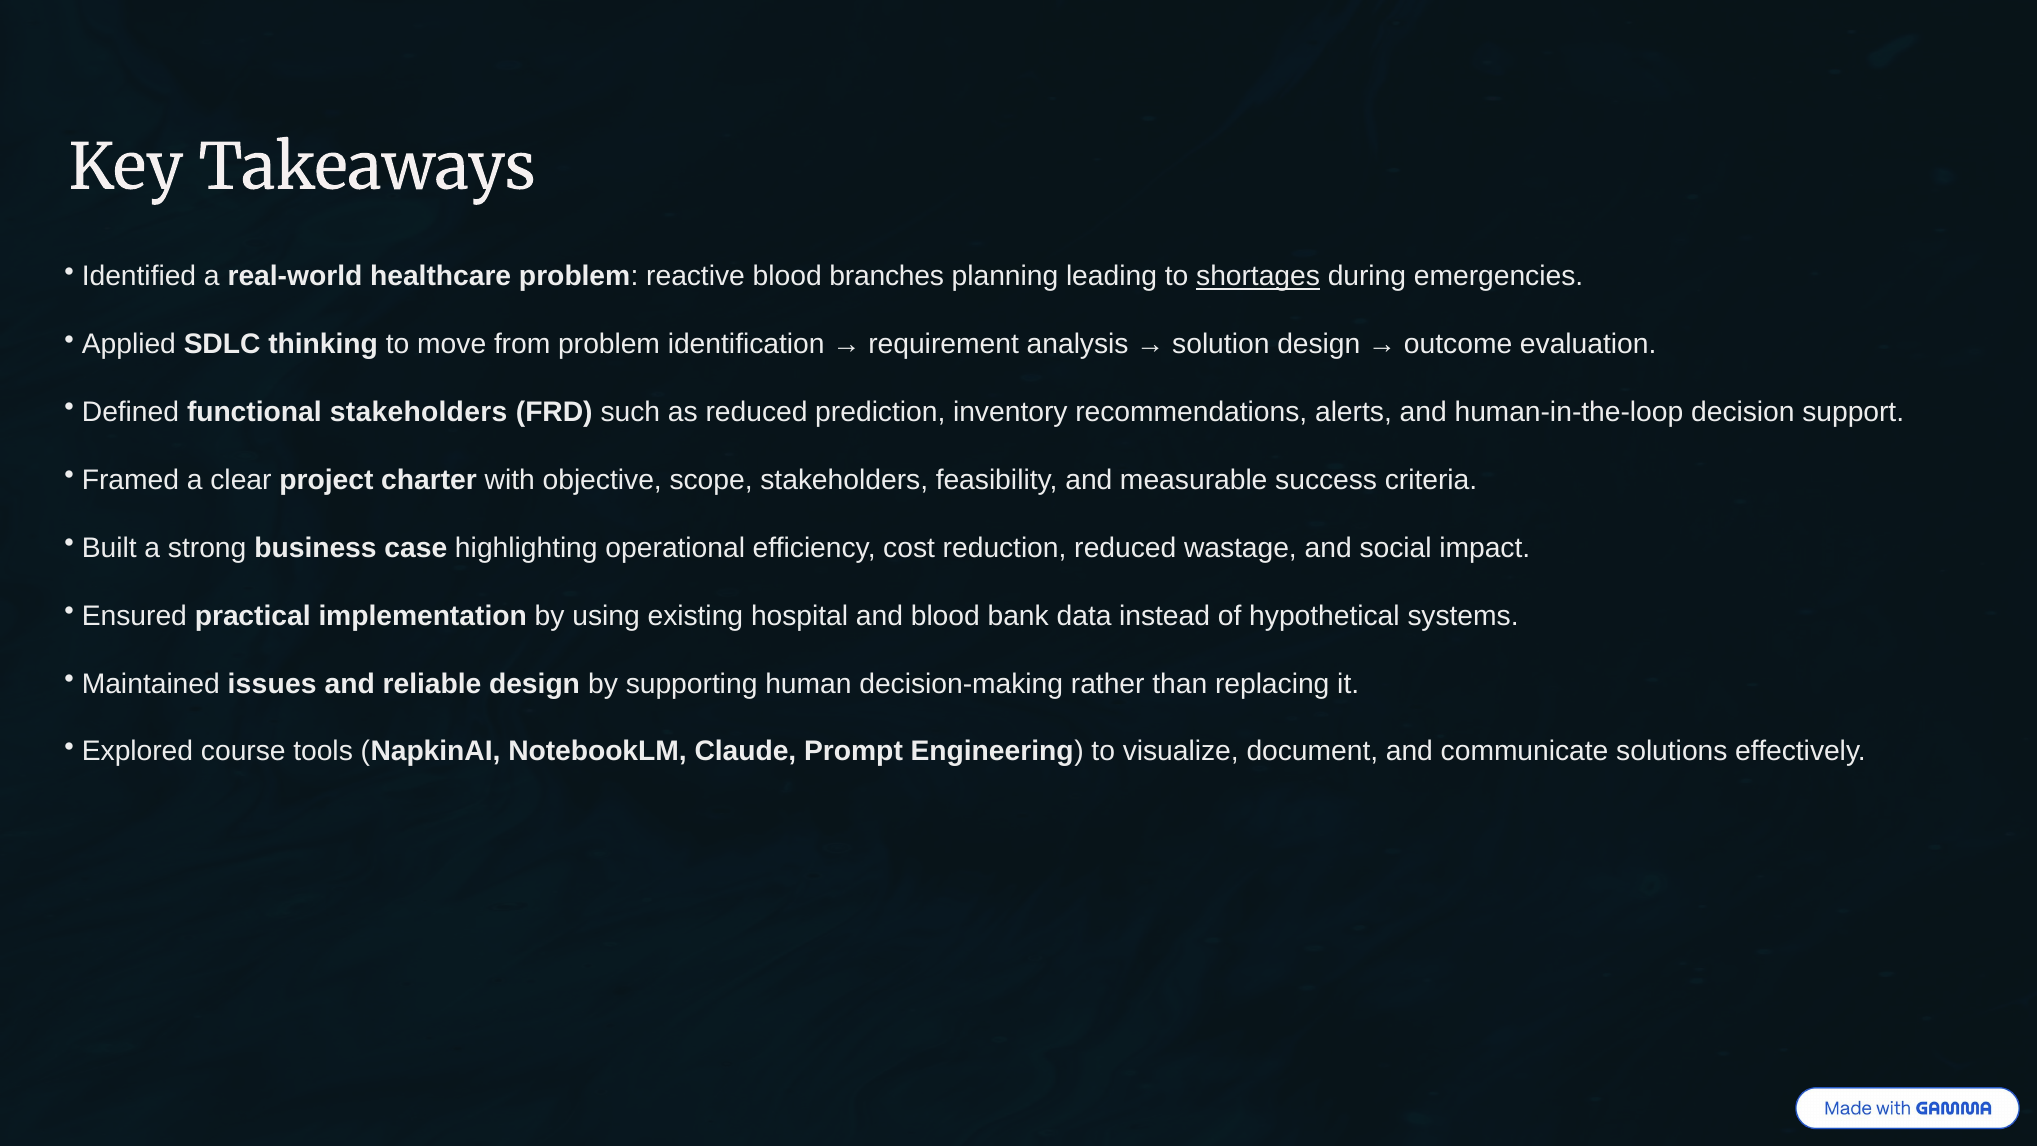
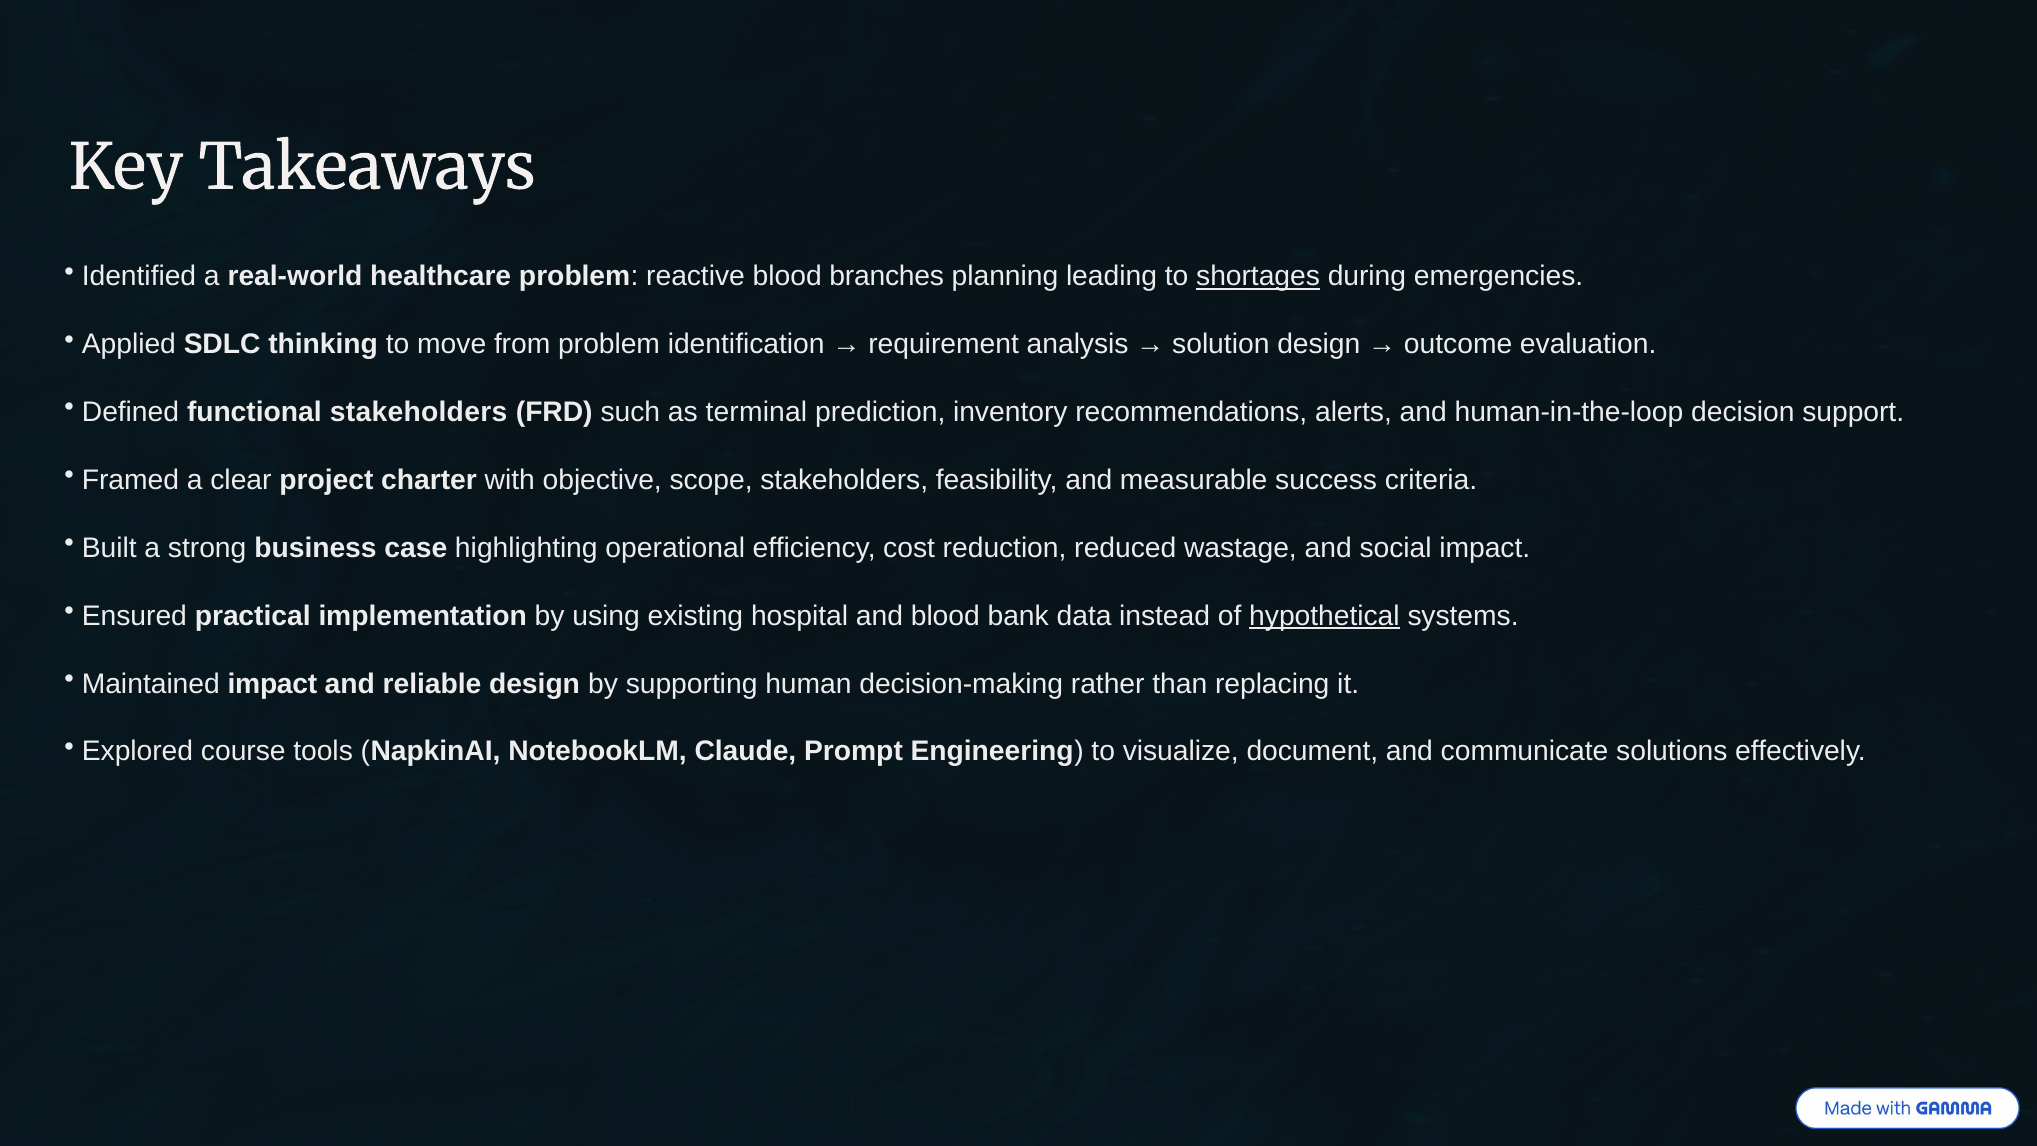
as reduced: reduced -> terminal (756, 412)
hypothetical underline: none -> present (1324, 616)
Maintained issues: issues -> impact (272, 684)
